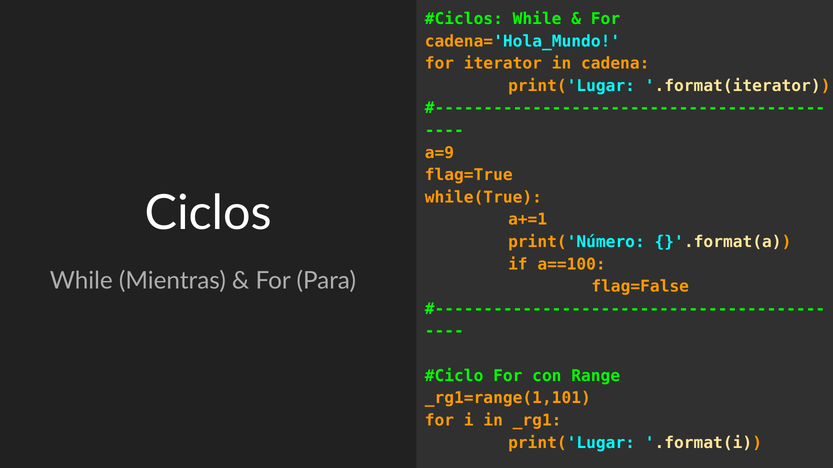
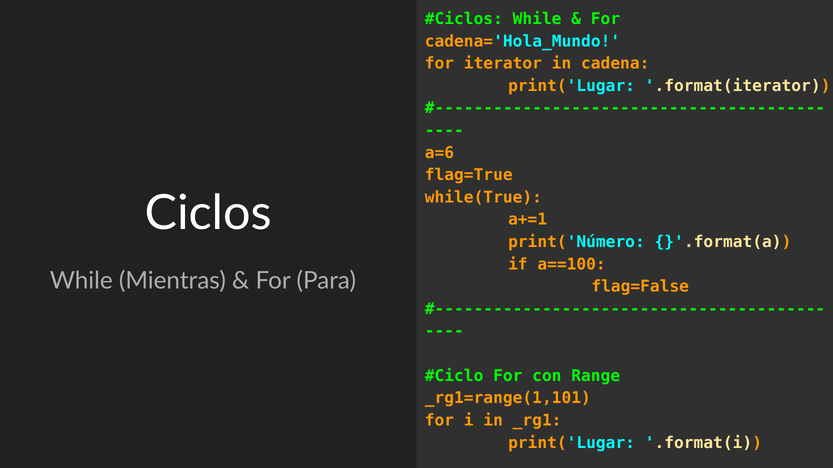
a=9: a=9 -> a=6 (439, 153)
